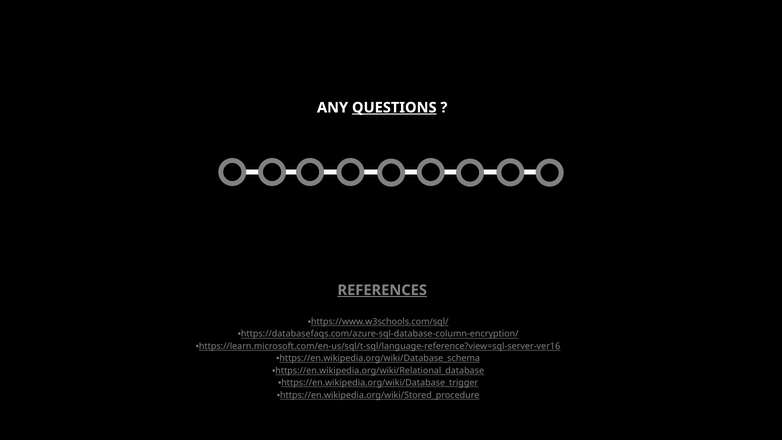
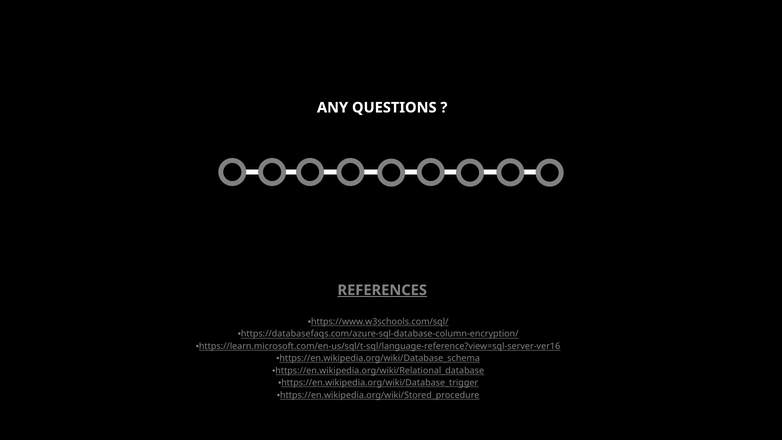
QUESTIONS underline: present -> none (394, 108)
